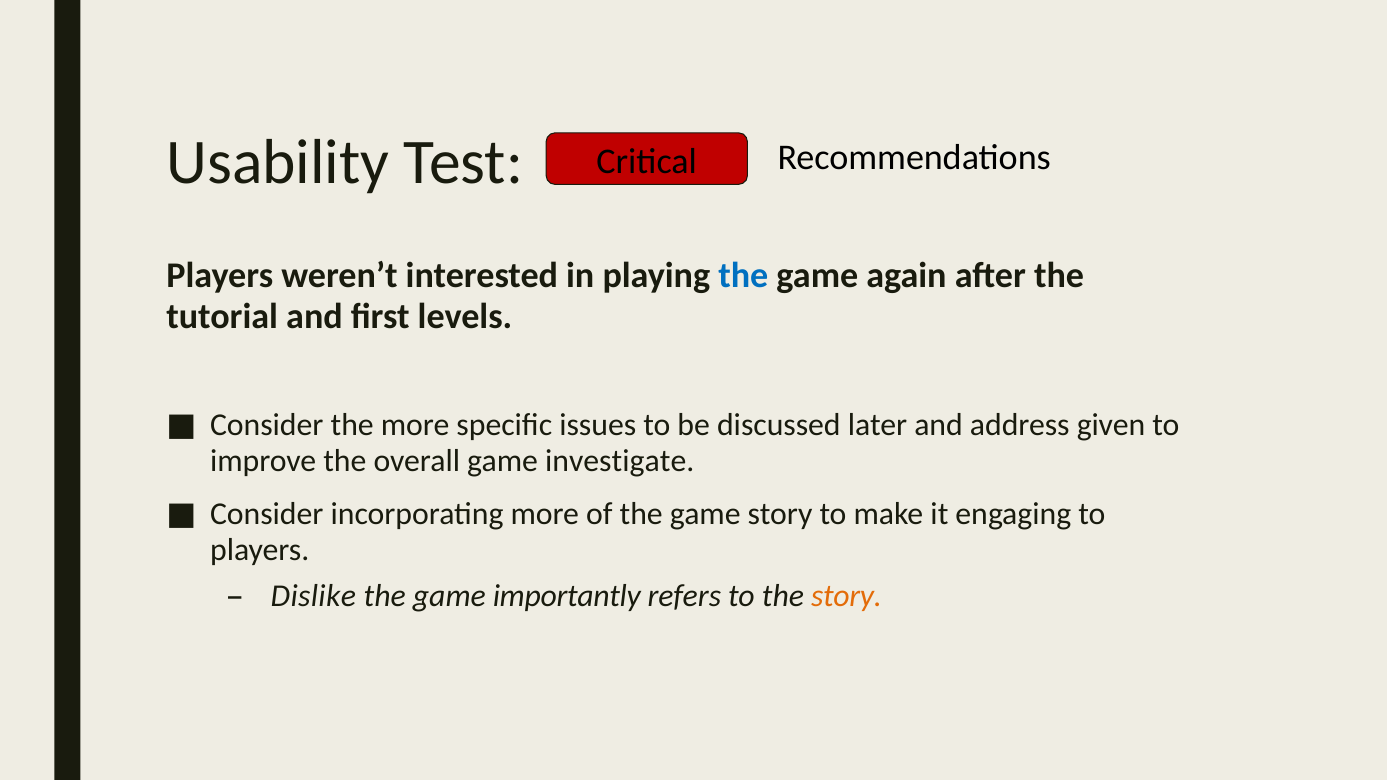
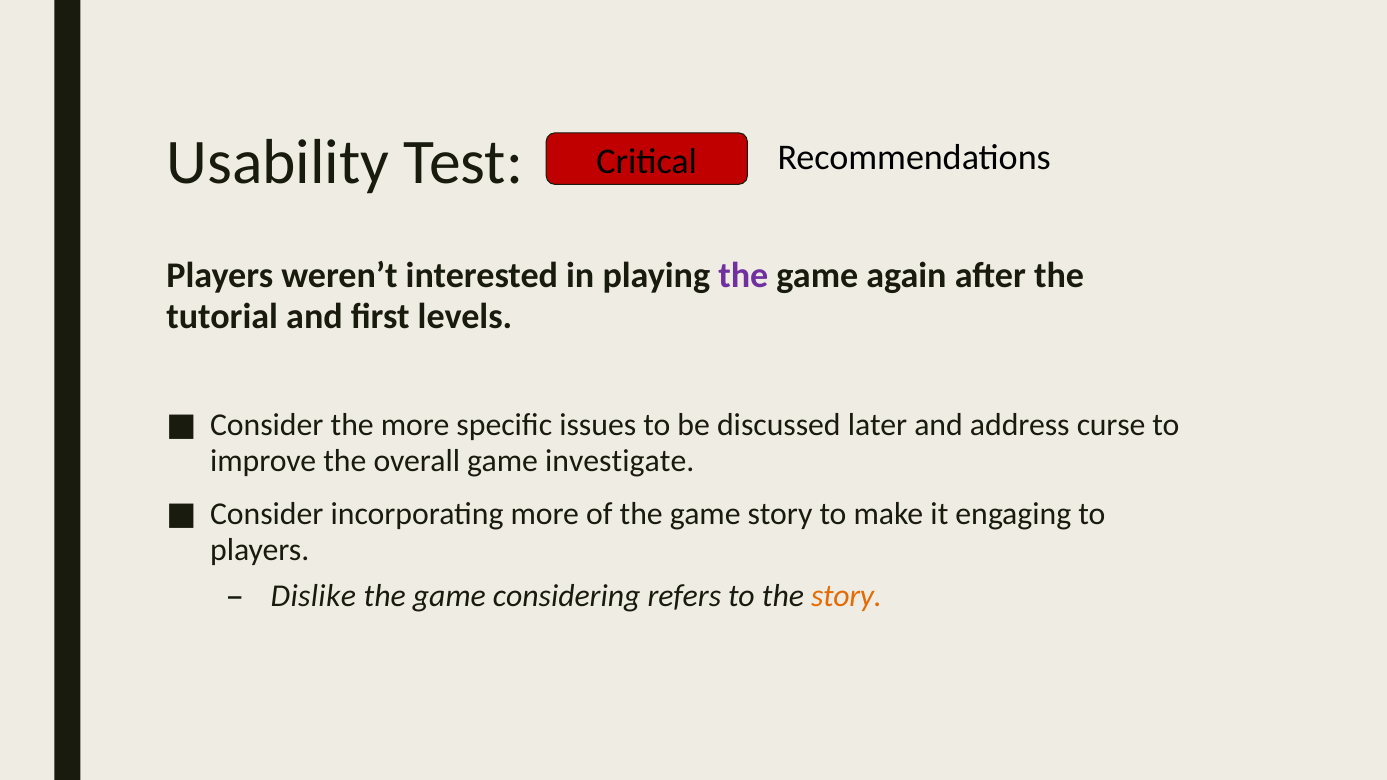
the colour: blue -> purple (743, 275)
given: given -> curse (1111, 425)
importantly: importantly -> considering (567, 596)
